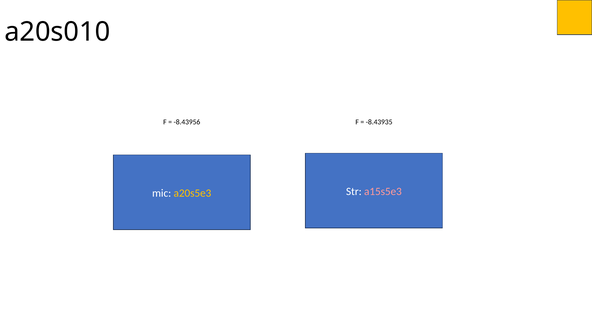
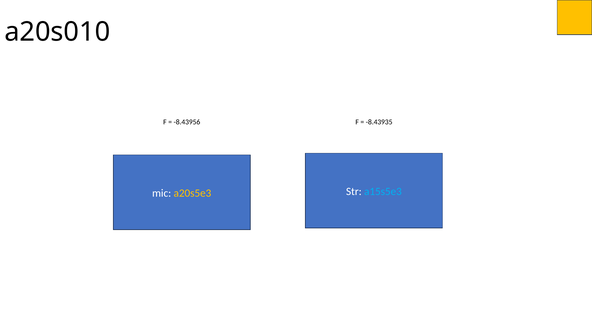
a15s5e3 colour: pink -> light blue (383, 191)
